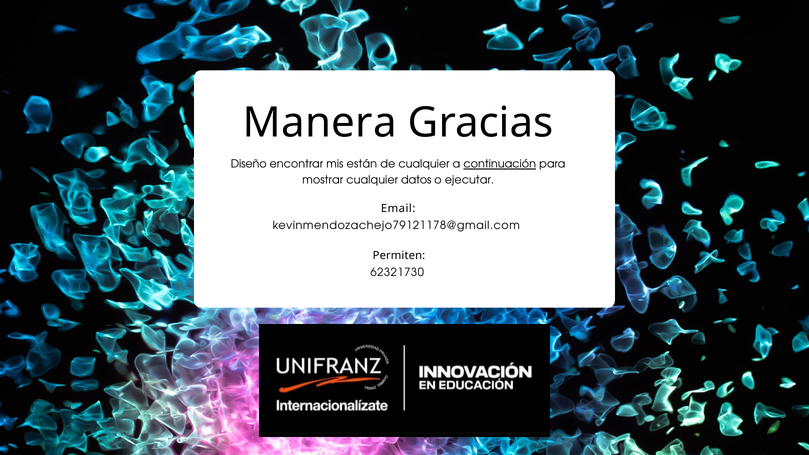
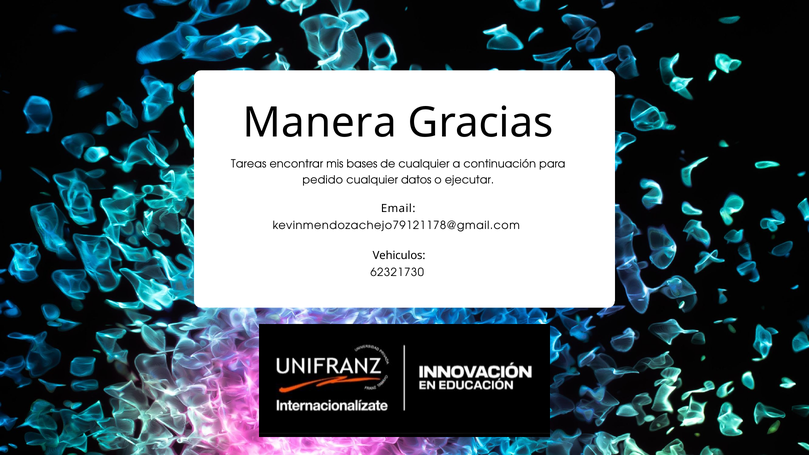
Diseño: Diseño -> Tareas (249, 164)
están: están -> bases (362, 164)
continuación underline: present -> none (500, 164)
mostrar: mostrar -> pedido (323, 180)
Permiten: Permiten -> Vehiculos (399, 255)
